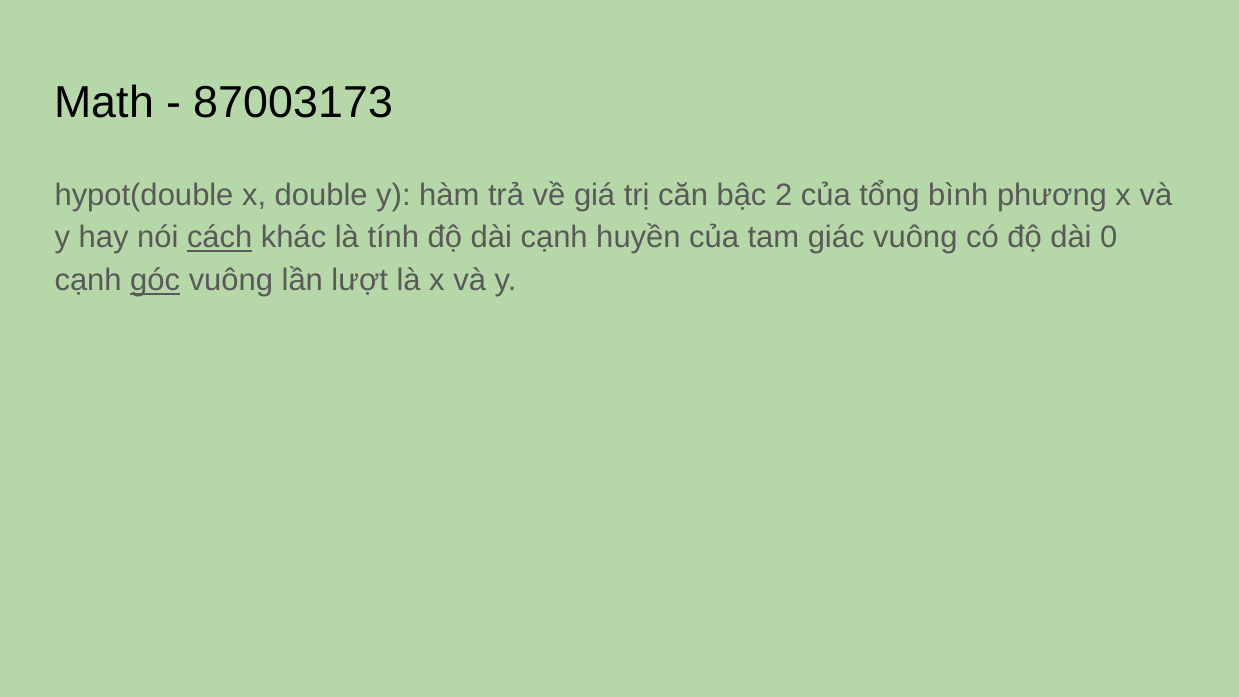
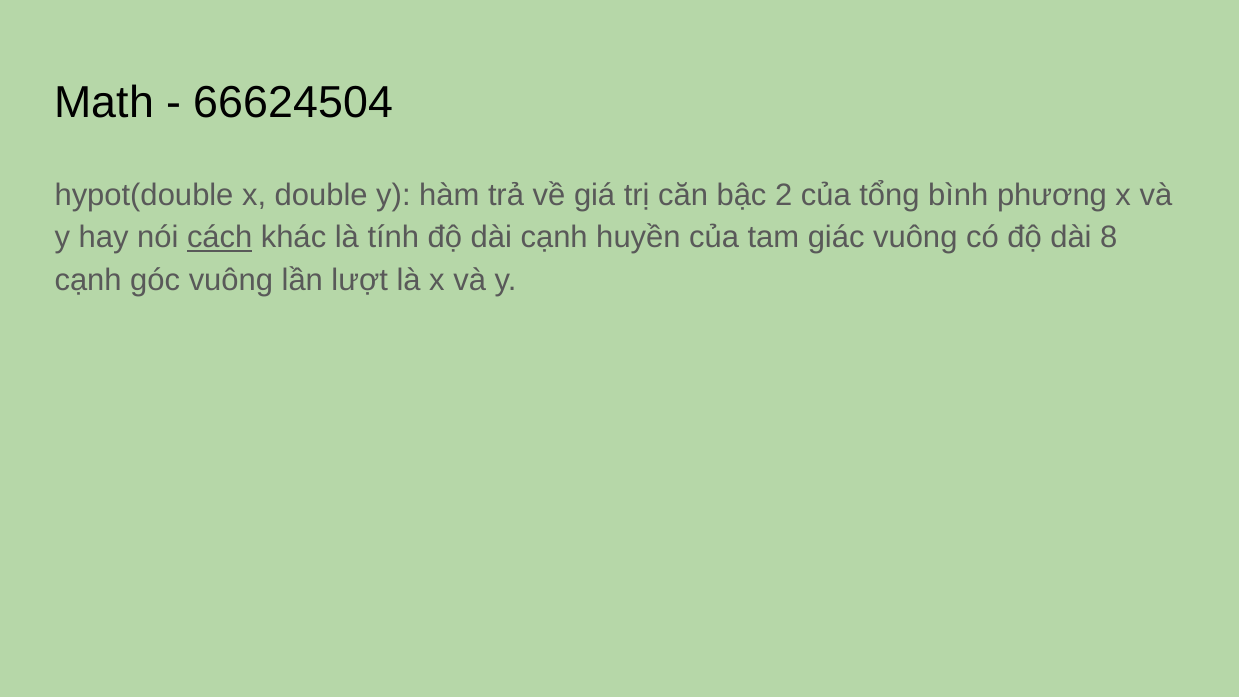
87003173: 87003173 -> 66624504 (293, 103)
0: 0 -> 8 (1109, 238)
góc underline: present -> none (155, 280)
